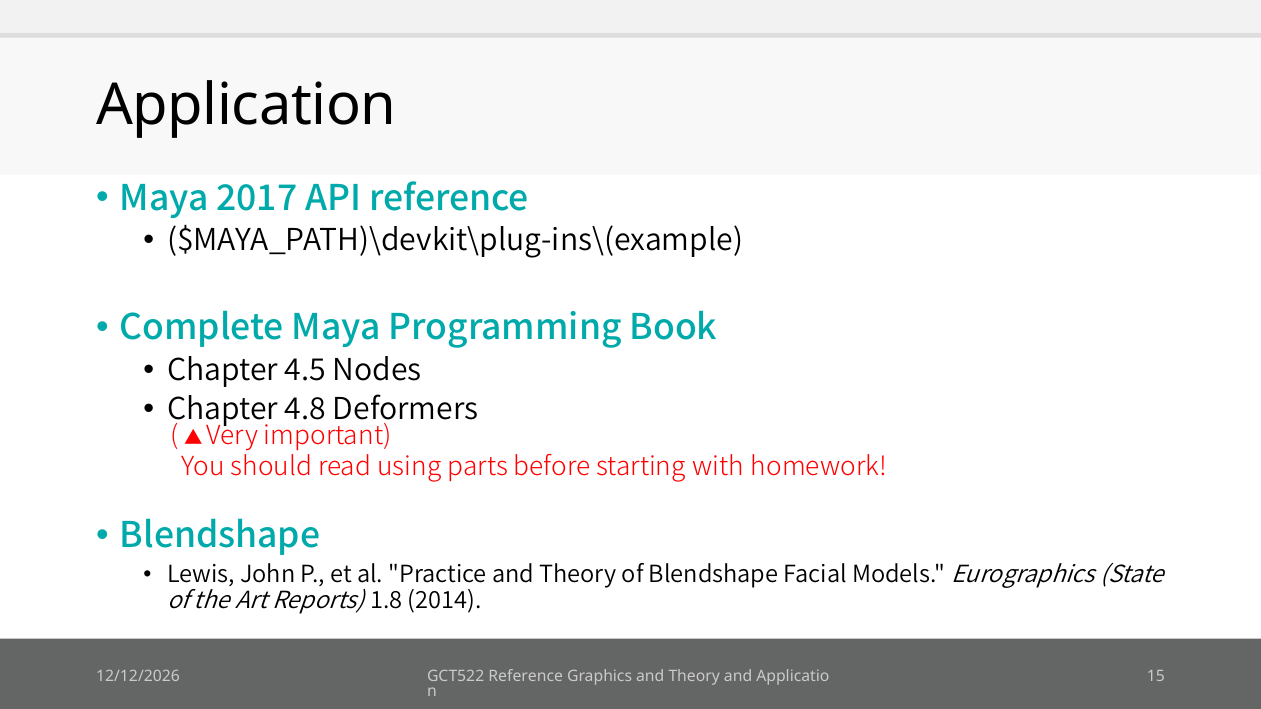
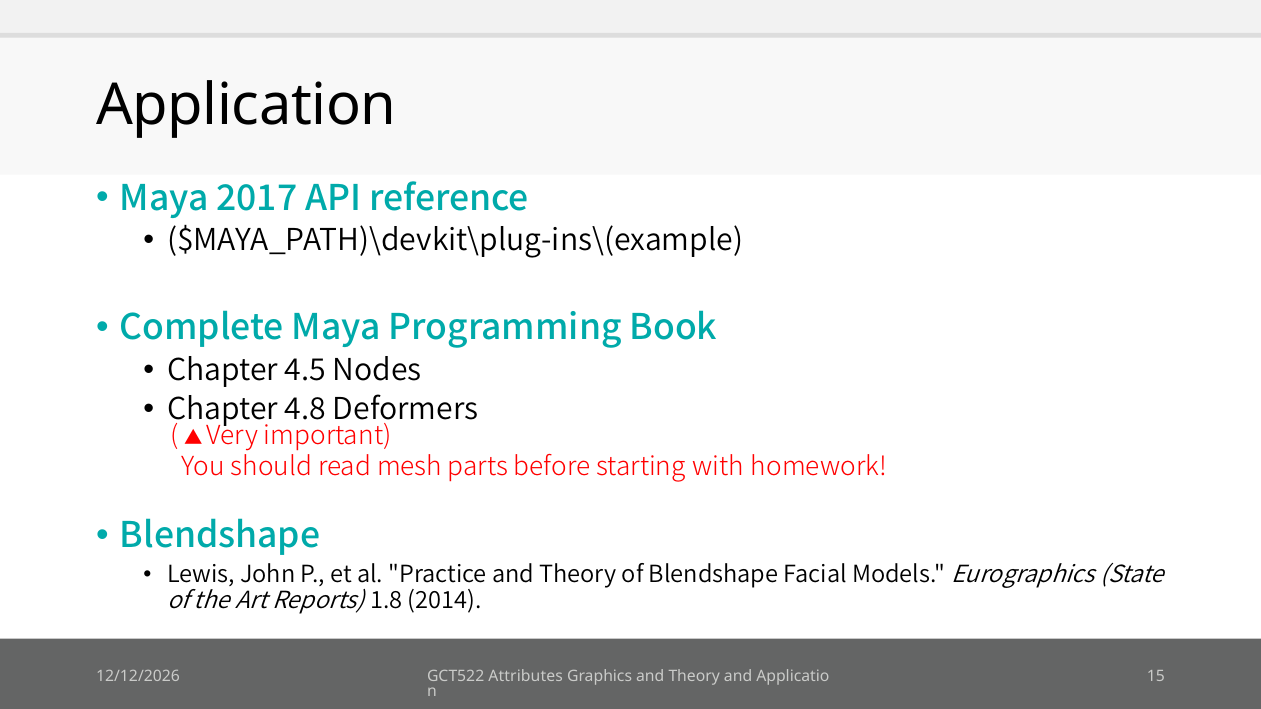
using: using -> mesh (410, 467)
GCT522 Reference: Reference -> Attributes (526, 676)
